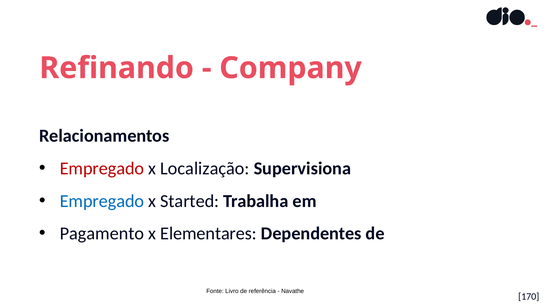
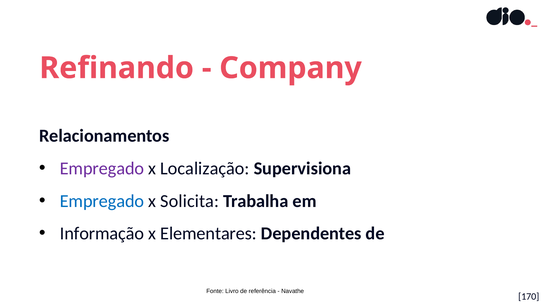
Empregado colour: red -> purple (102, 168)
Started: Started -> Solicita (190, 201)
Pagamento: Pagamento -> Informação (102, 233)
